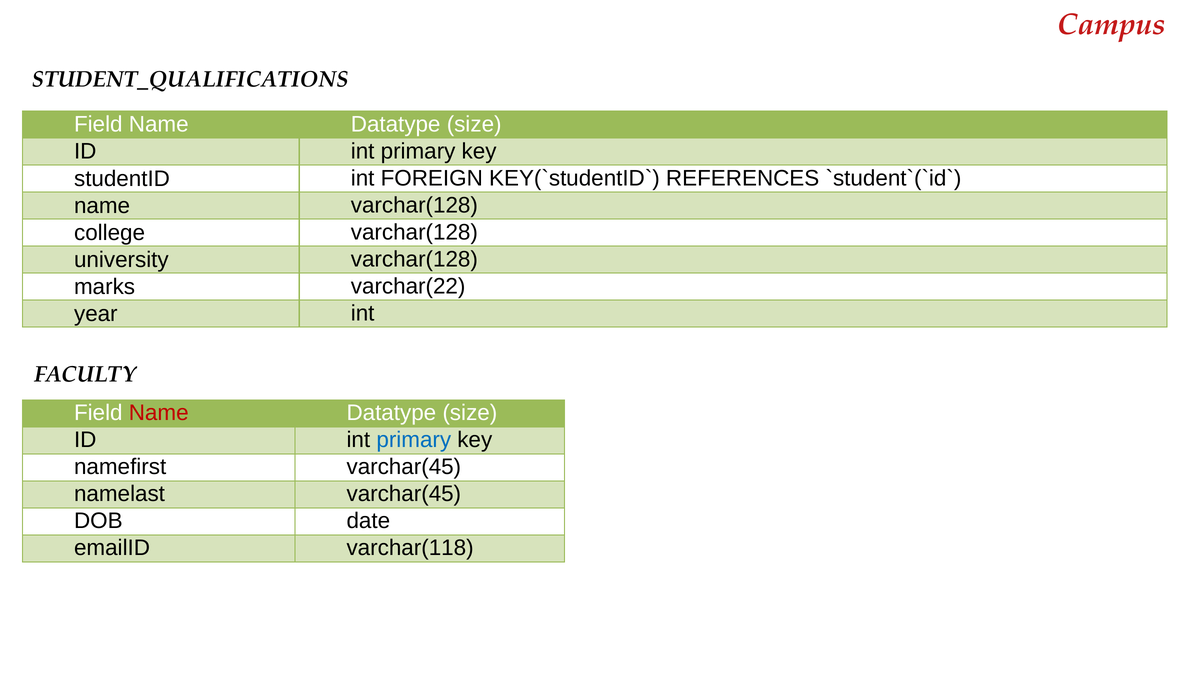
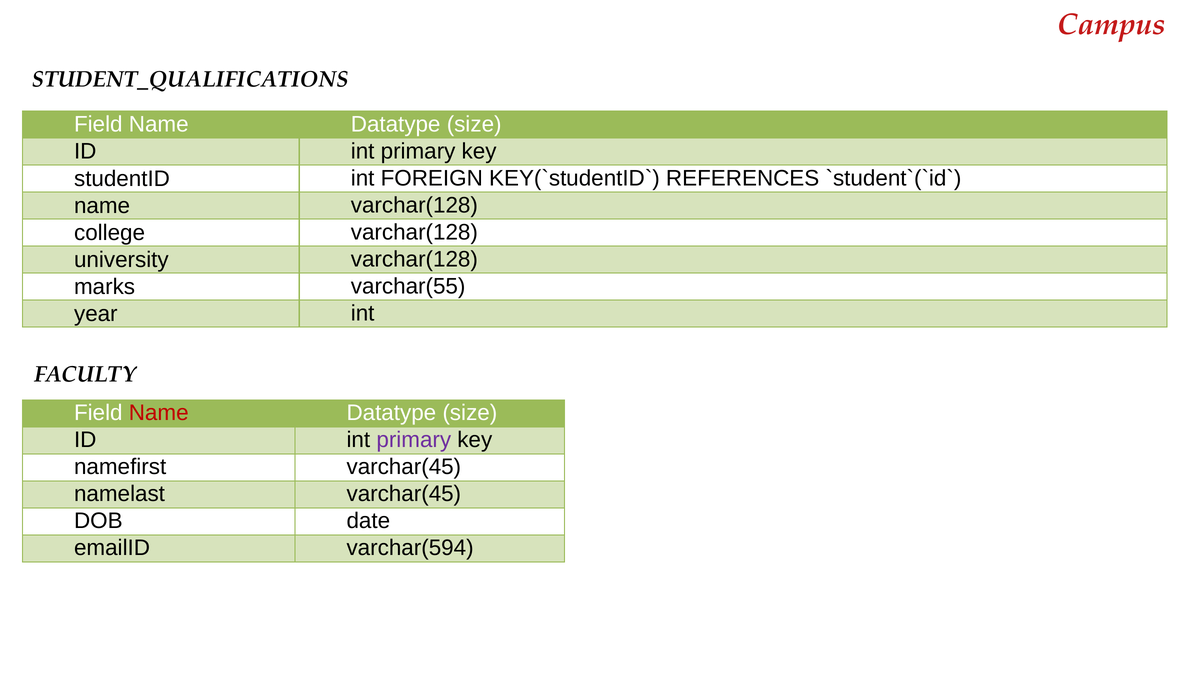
varchar(22: varchar(22 -> varchar(55 (408, 286)
primary colour: blue -> purple (414, 439)
varchar(118: varchar(118 -> varchar(594 (410, 547)
